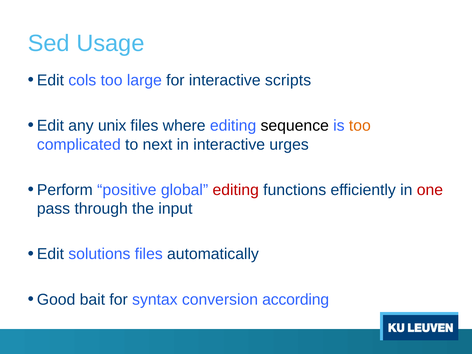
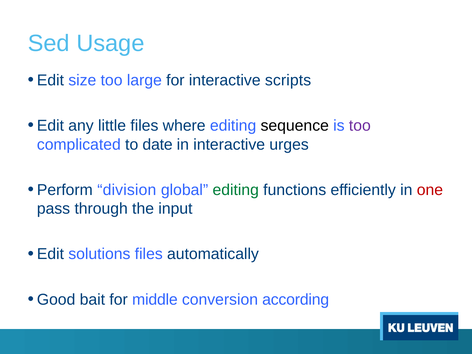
cols: cols -> size (82, 80)
unix: unix -> little (112, 126)
too colour: orange -> purple (360, 126)
next: next -> date (158, 144)
positive: positive -> division (127, 190)
editing colour: red -> green (236, 190)
syntax: syntax -> middle (155, 300)
